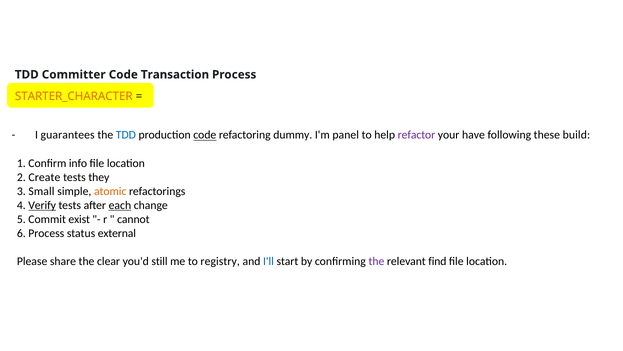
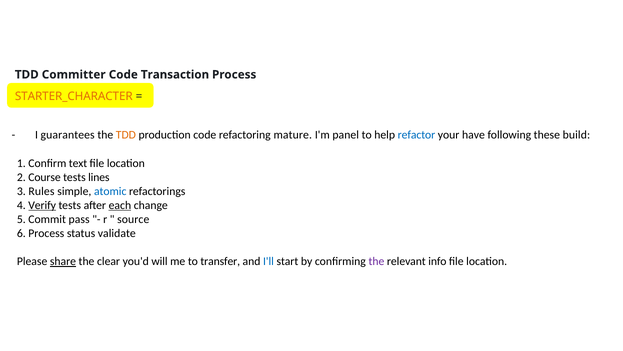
TDD colour: blue -> orange (126, 135)
code underline: present -> none (205, 135)
dummy: dummy -> mature (293, 135)
refactor colour: purple -> blue (416, 135)
info: info -> text (78, 163)
Create: Create -> Course (45, 177)
they: they -> lines (99, 177)
Small: Small -> Rules (41, 191)
atomic colour: orange -> blue (110, 191)
exist: exist -> pass (79, 219)
cannot: cannot -> source (133, 219)
external: external -> validate (117, 233)
share underline: none -> present (63, 261)
still: still -> will (160, 261)
registry: registry -> transfer (220, 261)
find: find -> info (437, 261)
